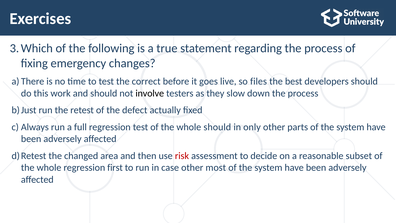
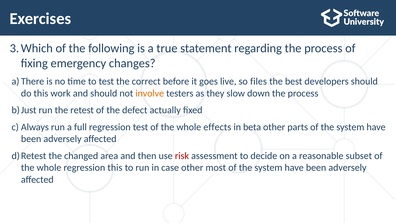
involve colour: black -> orange (150, 93)
whole should: should -> effects (217, 127)
only: only -> beta (252, 127)
regression first: first -> this (115, 168)
